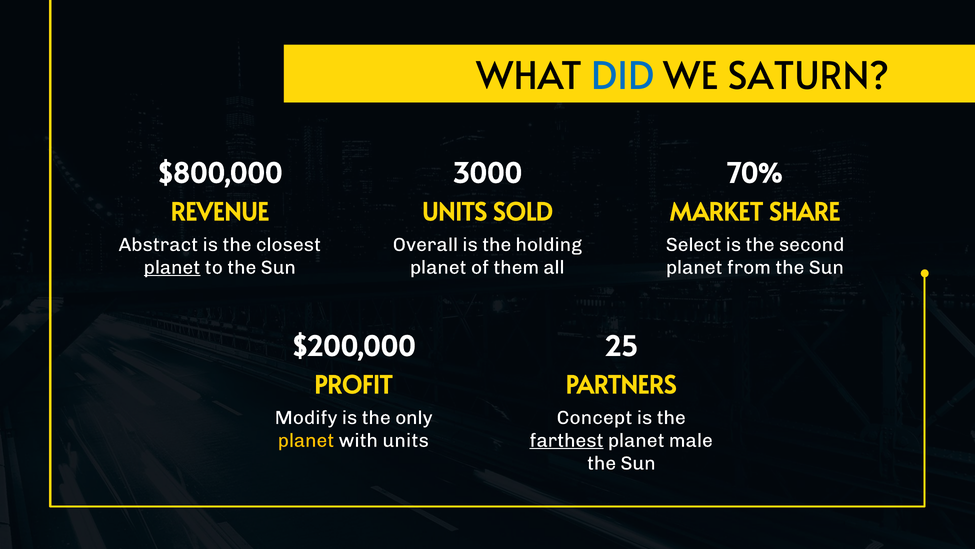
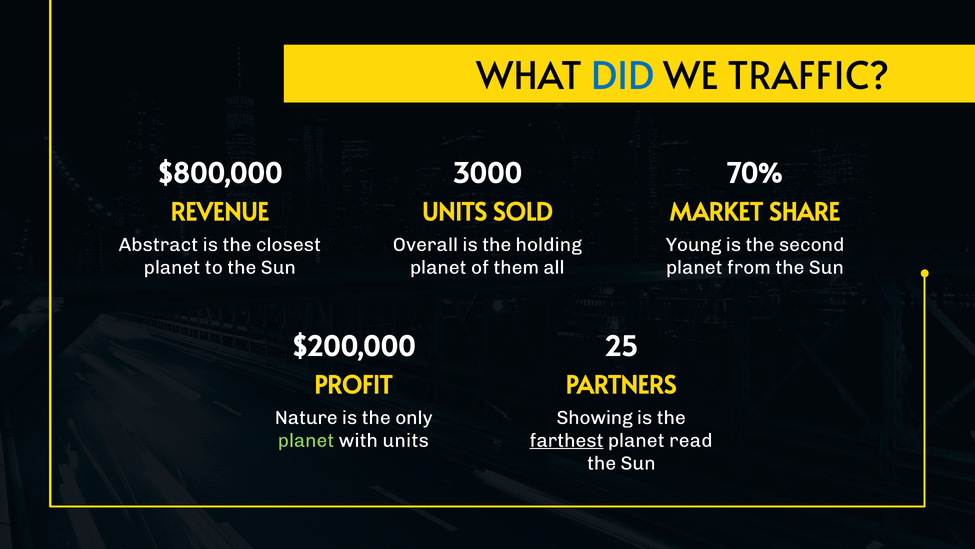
SATURN: SATURN -> TRAFFIC (809, 77)
Select: Select -> Young (694, 244)
planet underline: present -> none (172, 267)
Modify: Modify -> Nature (306, 417)
Concept: Concept -> Showing (595, 417)
planet colour: yellow -> light green (306, 440)
male: male -> read (691, 440)
